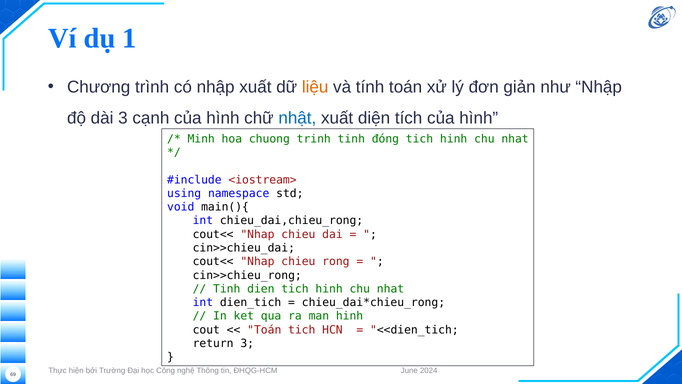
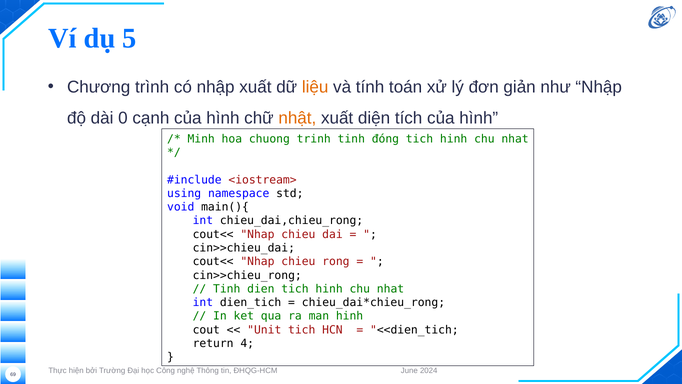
1: 1 -> 5 (130, 38)
dài 3: 3 -> 0 (123, 118)
nhật colour: blue -> orange (297, 118)
Toán: Toán -> Unit (264, 330)
return 3: 3 -> 4 (247, 343)
